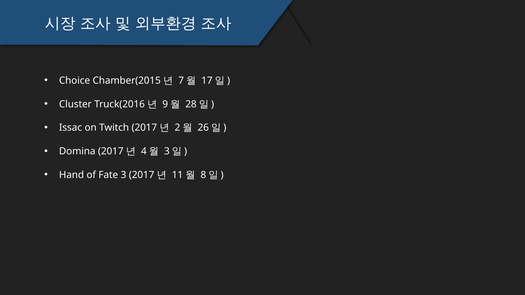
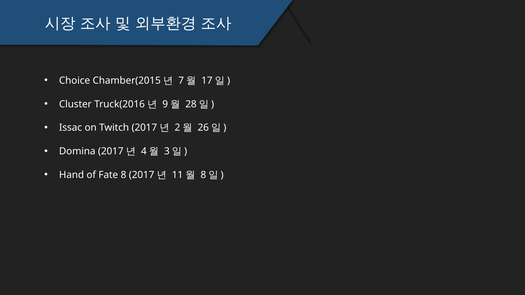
3: 3 -> 8 (124, 175)
